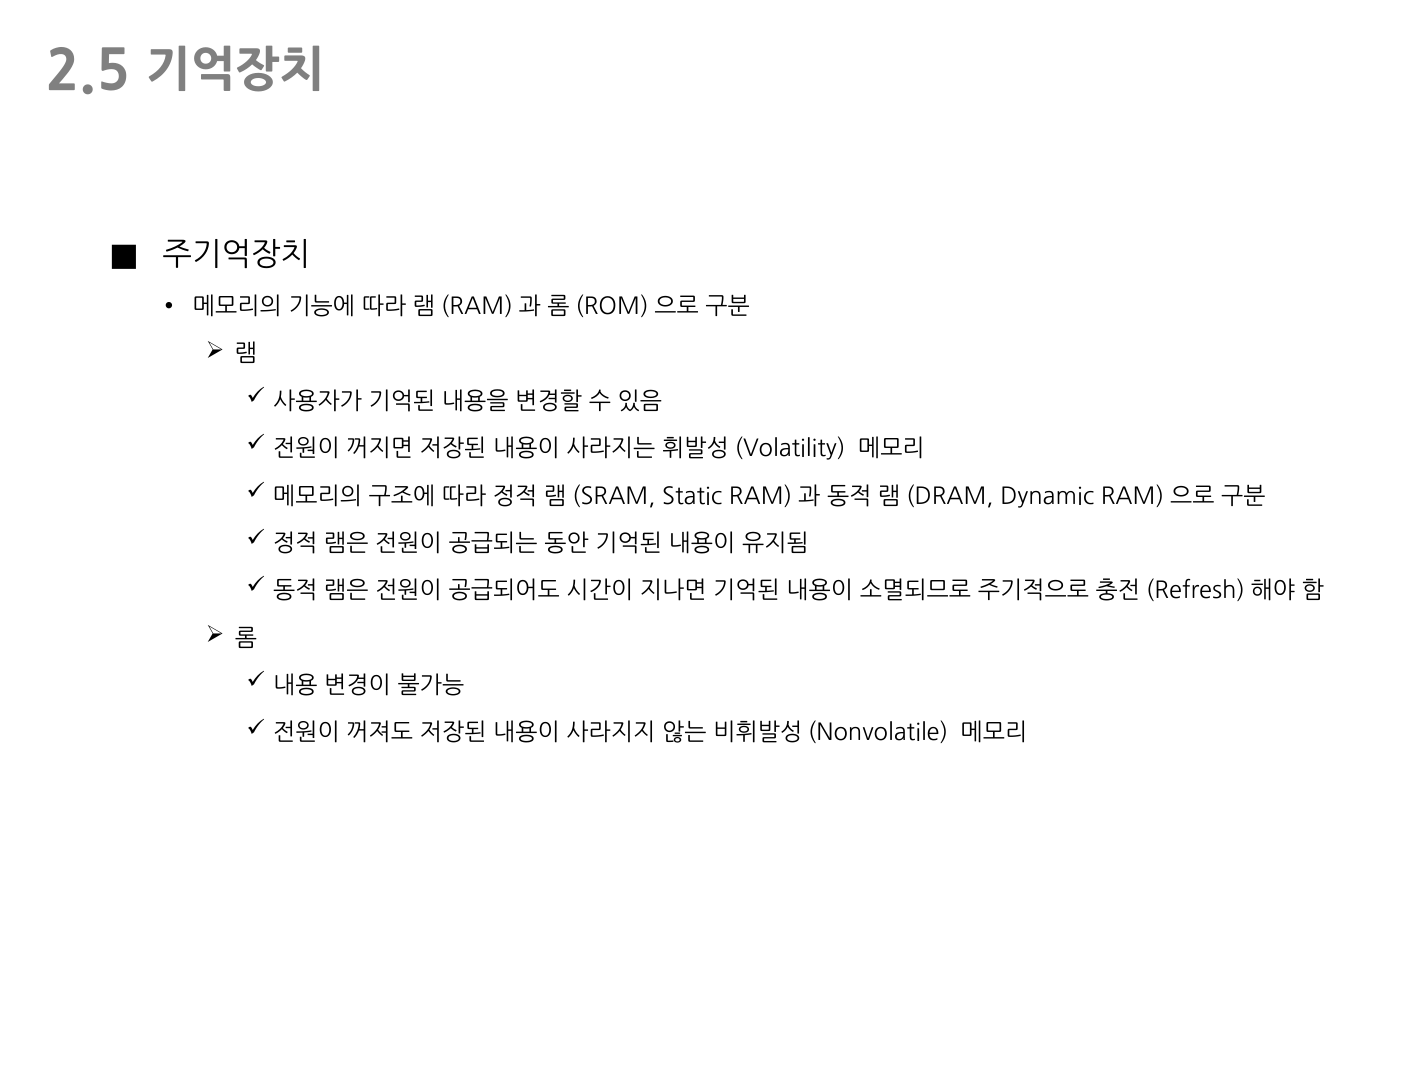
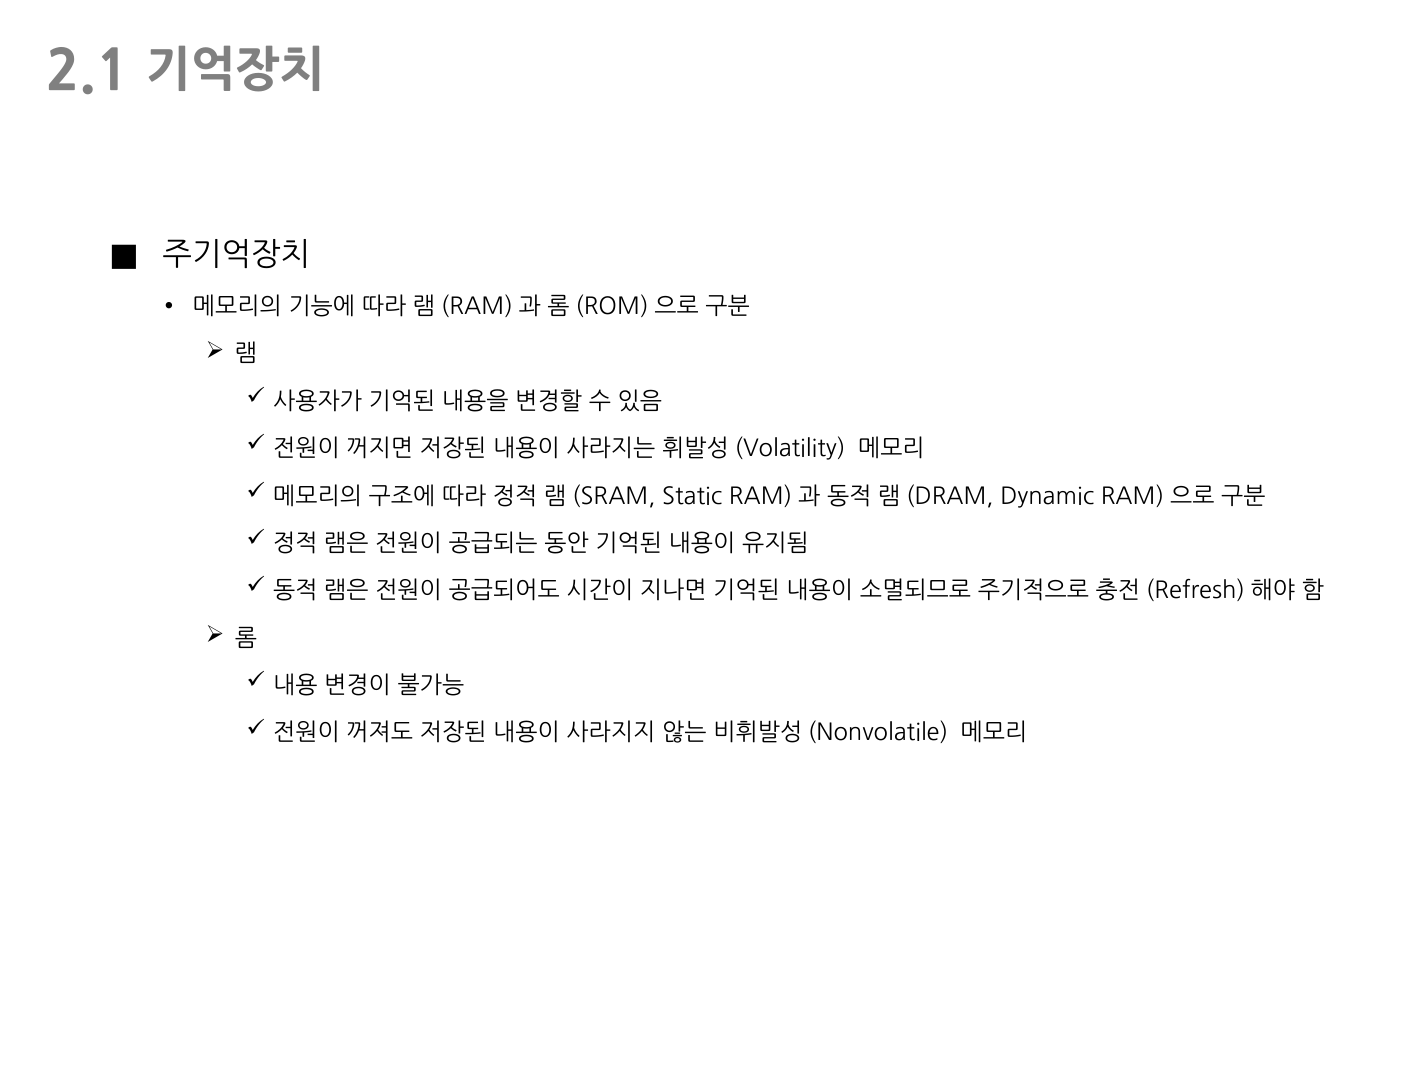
2.5: 2.5 -> 2.1 (88, 72)
